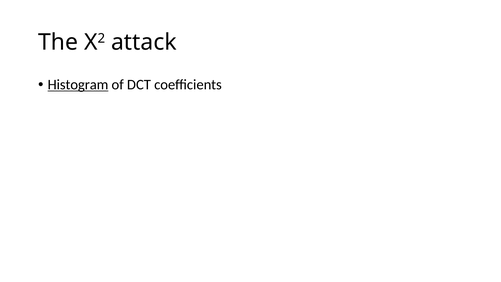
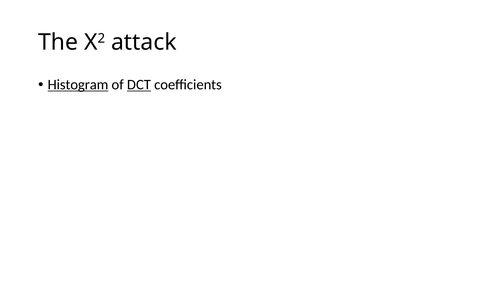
DCT underline: none -> present (139, 85)
